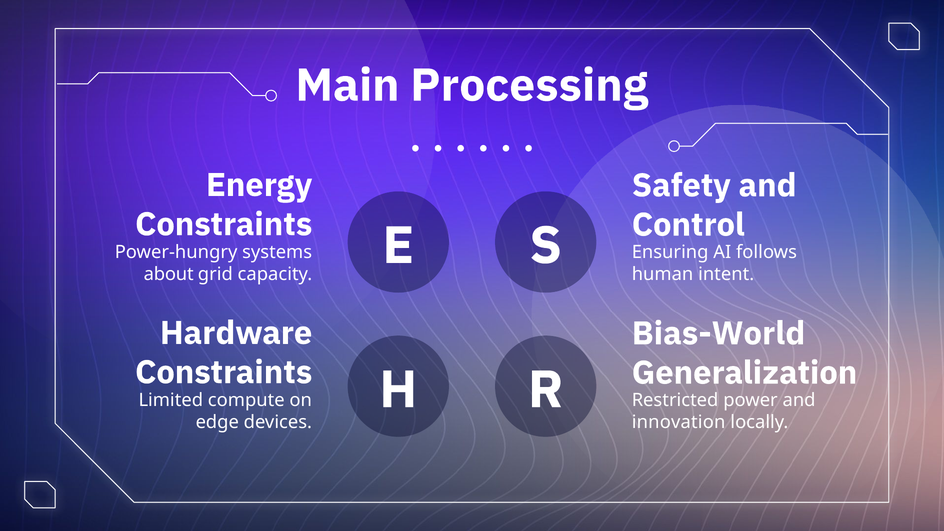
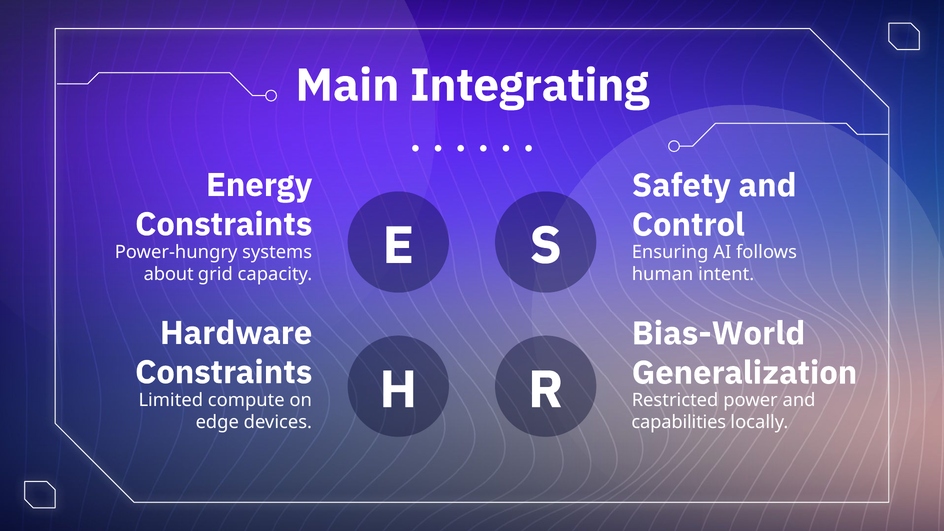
Processing: Processing -> Integrating (530, 85)
innovation: innovation -> capabilities (679, 422)
